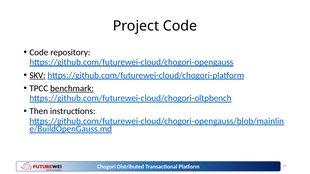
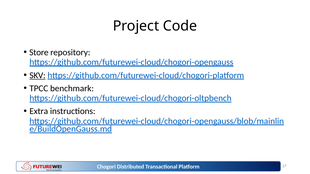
Code: Code -> Store (39, 52)
benchmark underline: present -> none (72, 88)
Then: Then -> Extra (39, 111)
